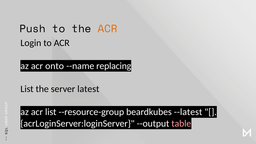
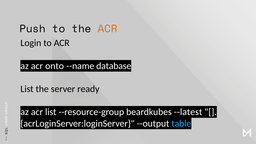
replacing: replacing -> database (114, 66)
latest: latest -> ready (88, 89)
table colour: pink -> light blue (181, 124)
